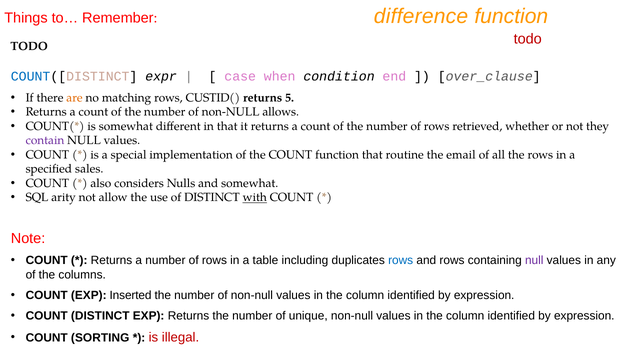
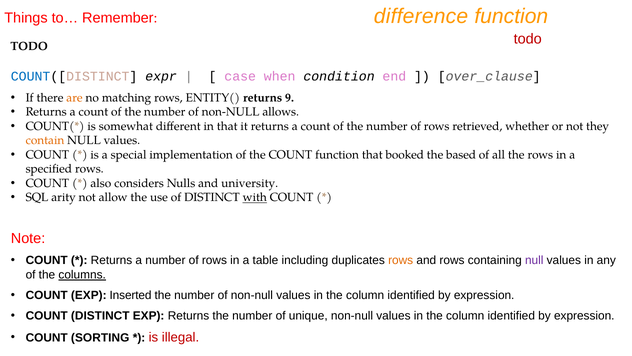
CUSTID(: CUSTID( -> ENTITY( (213, 98)
5: 5 -> 9 (290, 98)
contain colour: purple -> orange (45, 140)
routine: routine -> booked (405, 155)
email: email -> based (461, 155)
specified sales: sales -> rows (89, 169)
and somewhat: somewhat -> university (250, 183)
rows colour: blue -> orange (401, 260)
columns underline: none -> present (82, 274)
